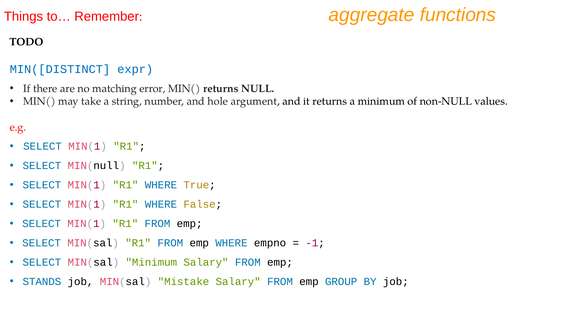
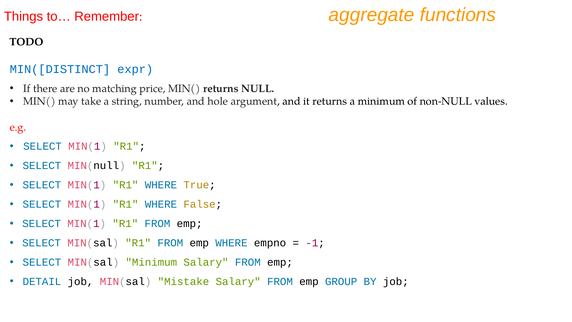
error: error -> price (152, 88)
STANDS: STANDS -> DETAIL (42, 281)
